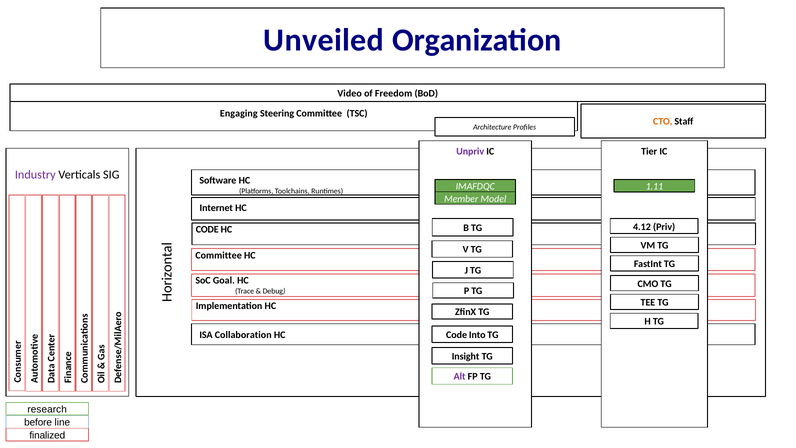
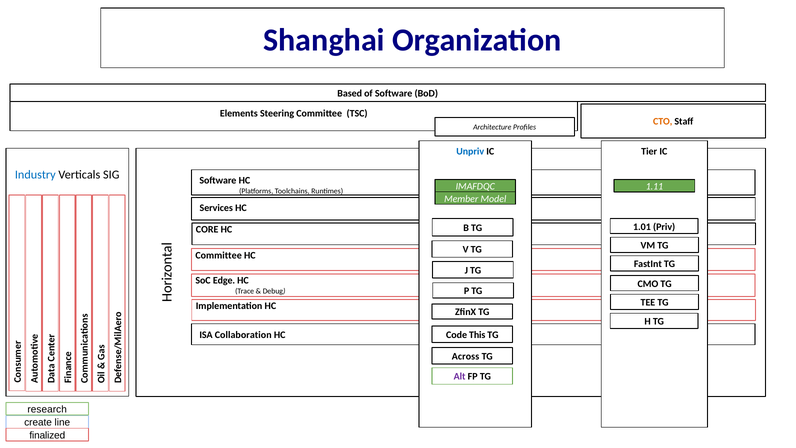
Unveiled: Unveiled -> Shanghai (324, 40)
Video: Video -> Based (350, 93)
of Freedom: Freedom -> Software (394, 93)
Engaging: Engaging -> Elements (239, 114)
Unpriv colour: purple -> blue (470, 151)
Industry colour: purple -> blue (35, 175)
Internet: Internet -> Services (216, 208)
4.12: 4.12 -> 1.01 (642, 227)
CODE: CODE -> CORE (207, 229)
Goal: Goal -> Edge (224, 280)
Into: Into -> This (477, 335)
Insight: Insight -> Across (465, 356)
before: before -> create (38, 422)
